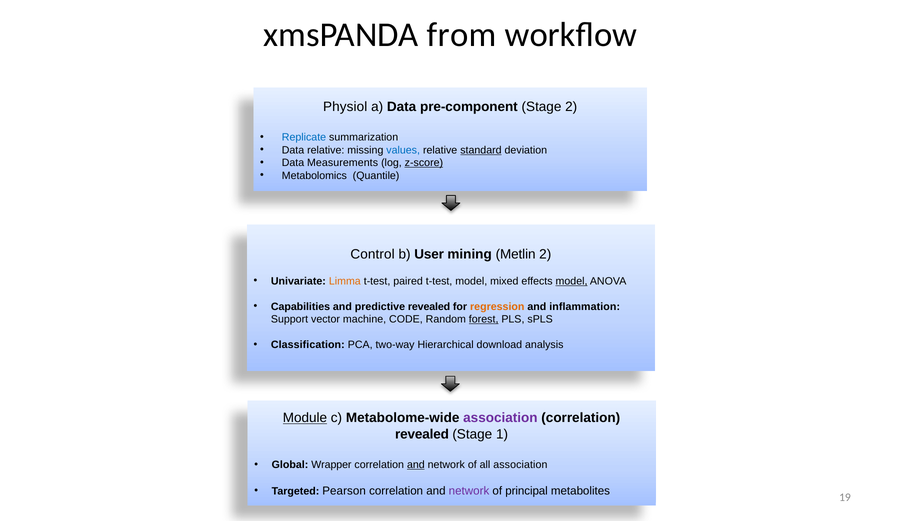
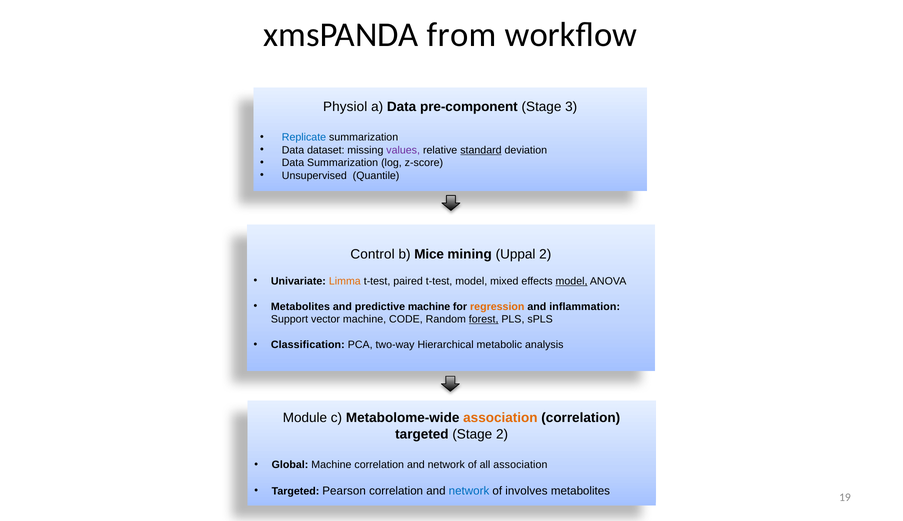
Stage 2: 2 -> 3 (571, 107)
Data relative: relative -> dataset (326, 150)
values colour: blue -> purple (403, 150)
Data Measurements: Measurements -> Summarization (343, 163)
z-score underline: present -> none (424, 163)
Metabolomics: Metabolomics -> Unsupervised (314, 175)
User: User -> Mice (429, 254)
Metlin: Metlin -> Uppal (516, 254)
Capabilities: Capabilities -> Metabolites (300, 307)
predictive revealed: revealed -> machine (429, 307)
download: download -> metabolic (499, 345)
Module underline: present -> none (305, 418)
association colour: purple -> orange (500, 418)
revealed: revealed -> targeted (422, 434)
Stage 1: 1 -> 2 (502, 434)
Global Wrapper: Wrapper -> Machine (331, 465)
and underline: present -> none (416, 465)
network colour: purple -> blue (469, 491)
principal: principal -> involves (526, 491)
